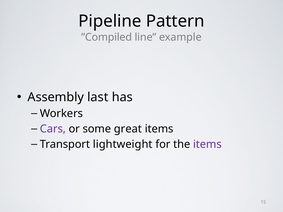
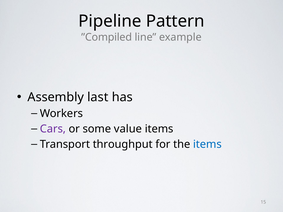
great: great -> value (128, 129)
lightweight: lightweight -> throughput (123, 144)
items colour: purple -> blue (207, 144)
